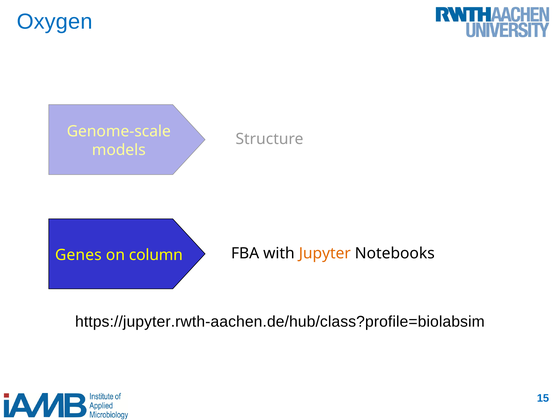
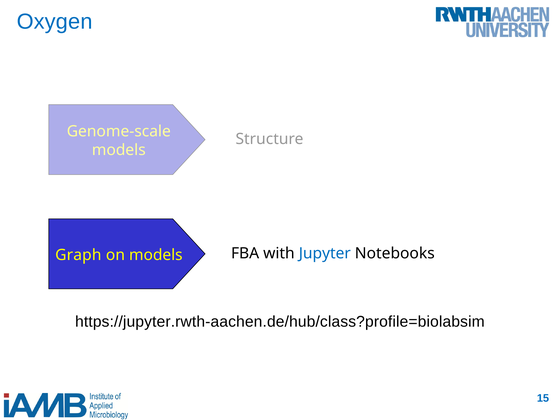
Genes: Genes -> Graph (78, 255)
on column: column -> models (156, 255)
Jupyter colour: orange -> blue (325, 253)
